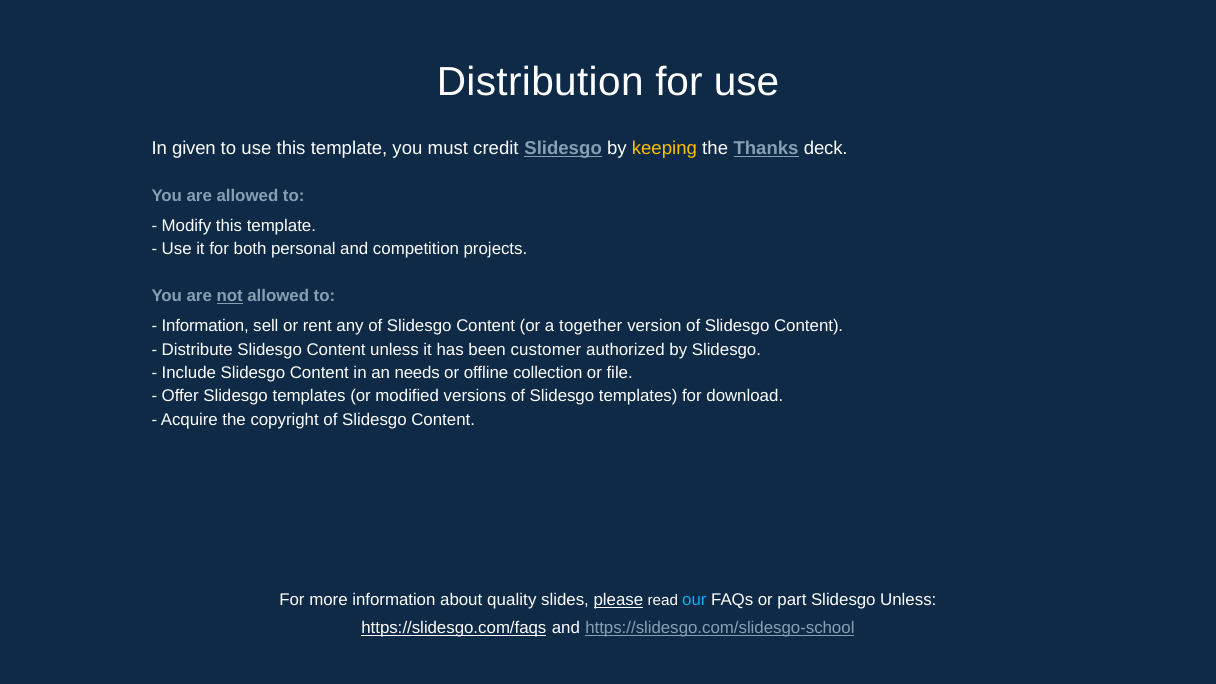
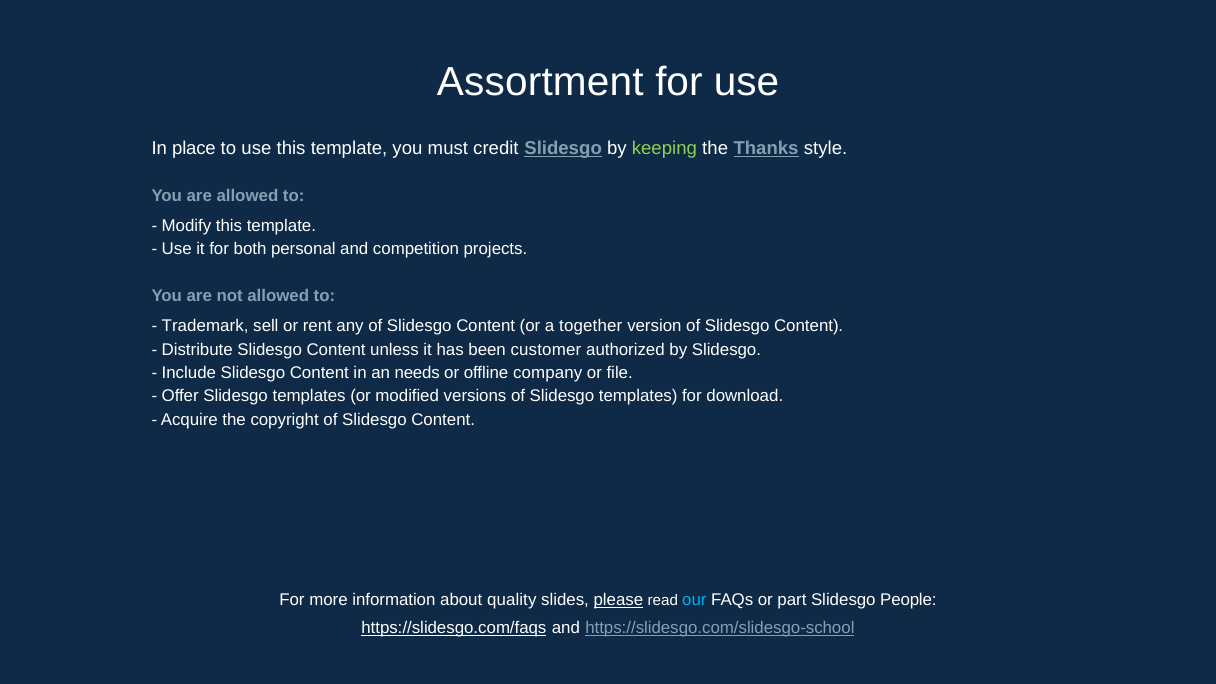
Distribution: Distribution -> Assortment (540, 82)
given: given -> place (194, 148)
keeping colour: yellow -> light green (664, 148)
deck: deck -> style (826, 148)
not underline: present -> none (230, 296)
Information: Information -> Trademark (205, 326)
collection: collection -> company (548, 373)
Slidesgo Unless: Unless -> People (908, 600)
